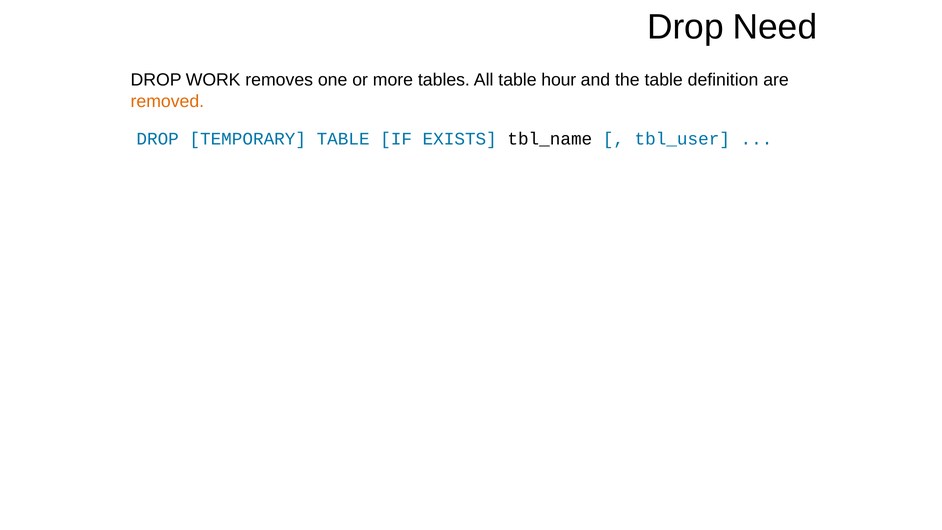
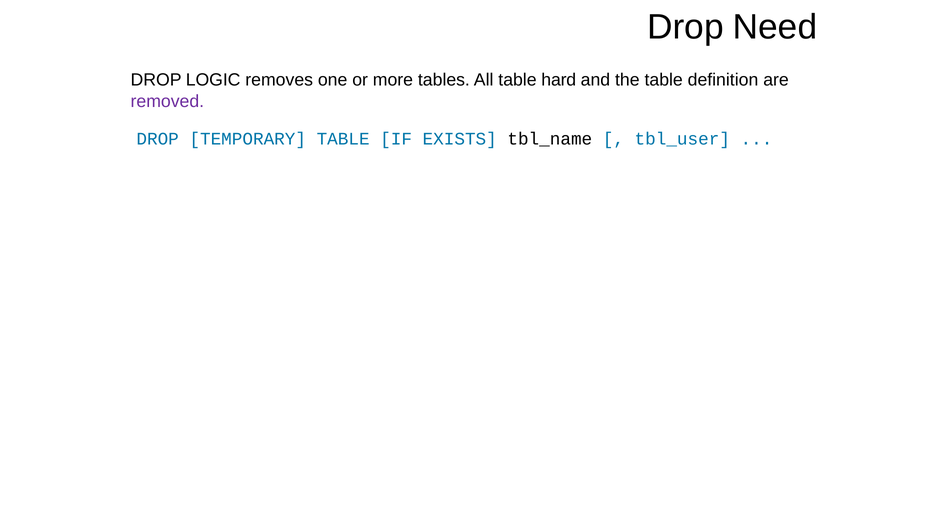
WORK: WORK -> LOGIC (213, 80)
hour: hour -> hard (559, 80)
removed colour: orange -> purple (167, 101)
